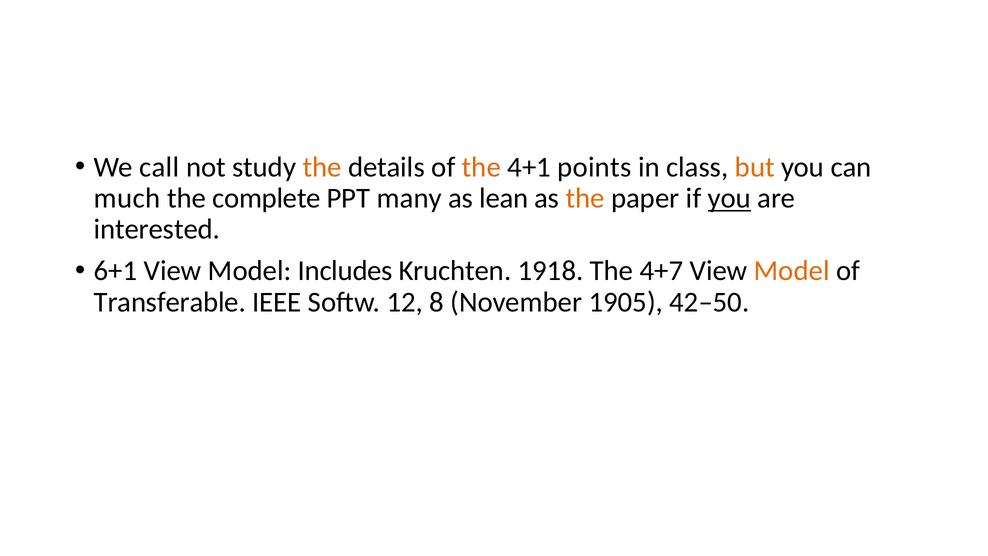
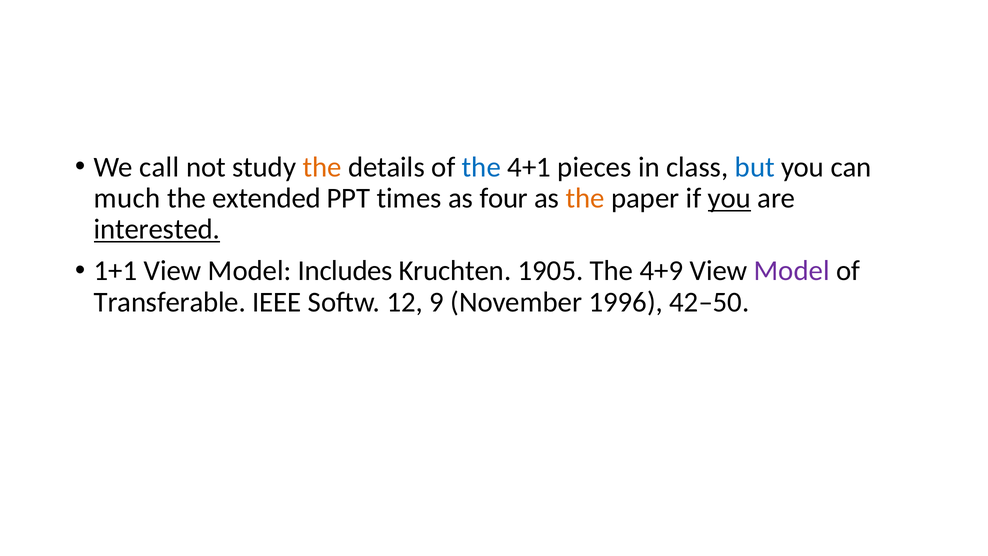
the colour: orange -> blue (481, 167)
points: points -> pieces (594, 167)
but colour: orange -> blue (755, 167)
complete: complete -> extended (267, 198)
many: many -> times (409, 198)
lean: lean -> four (504, 198)
interested underline: none -> present (157, 229)
6+1: 6+1 -> 1+1 (116, 271)
1918: 1918 -> 1905 (551, 271)
4+7: 4+7 -> 4+9 (662, 271)
Model colour: orange -> purple (792, 271)
8: 8 -> 9 (437, 302)
1905: 1905 -> 1996 (626, 302)
